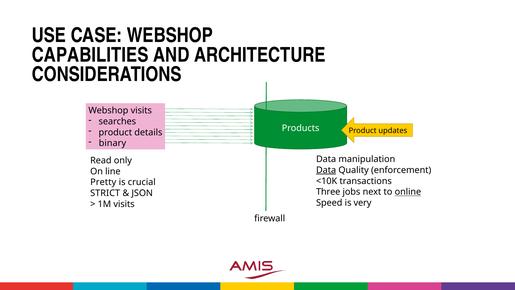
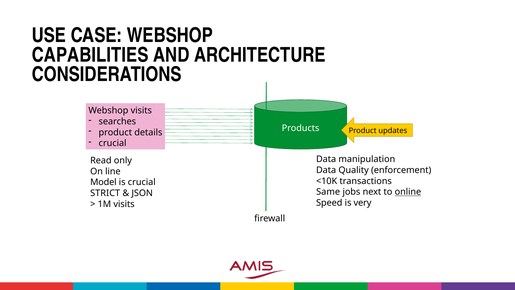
binary: binary -> crucial (113, 143)
Data underline: present -> none (326, 170)
Pretty: Pretty -> Model (103, 182)
Three: Three -> Same (328, 192)
